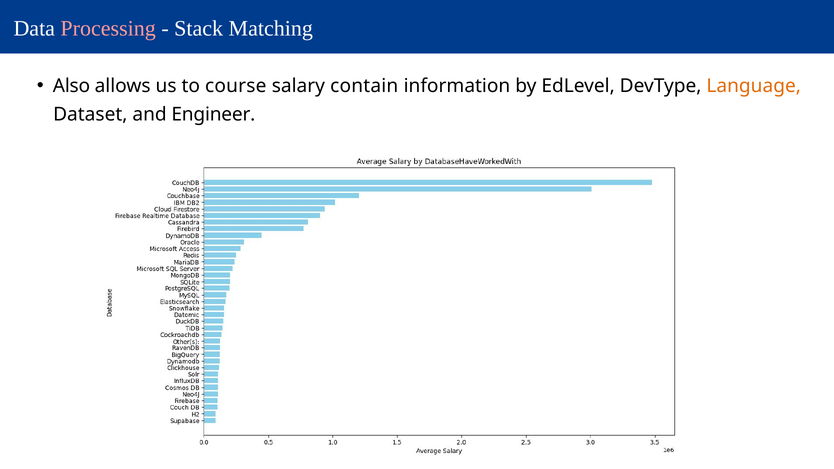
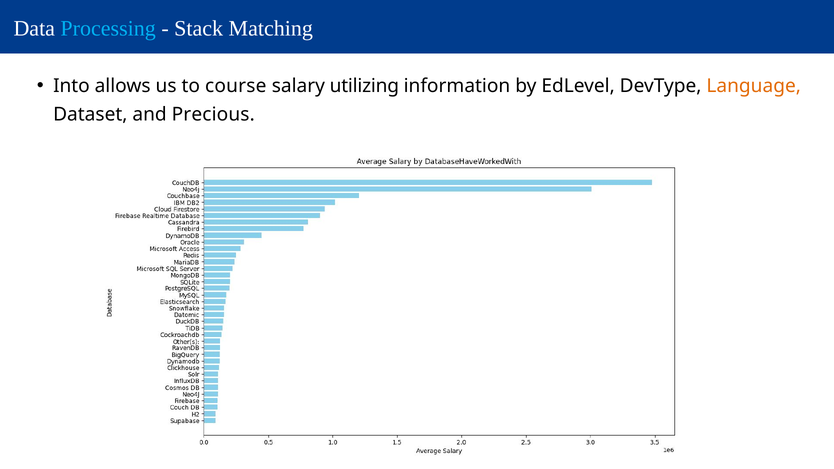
Processing colour: pink -> light blue (108, 28)
Also: Also -> Into (71, 86)
contain: contain -> utilizing (364, 86)
Engineer: Engineer -> Precious (213, 114)
